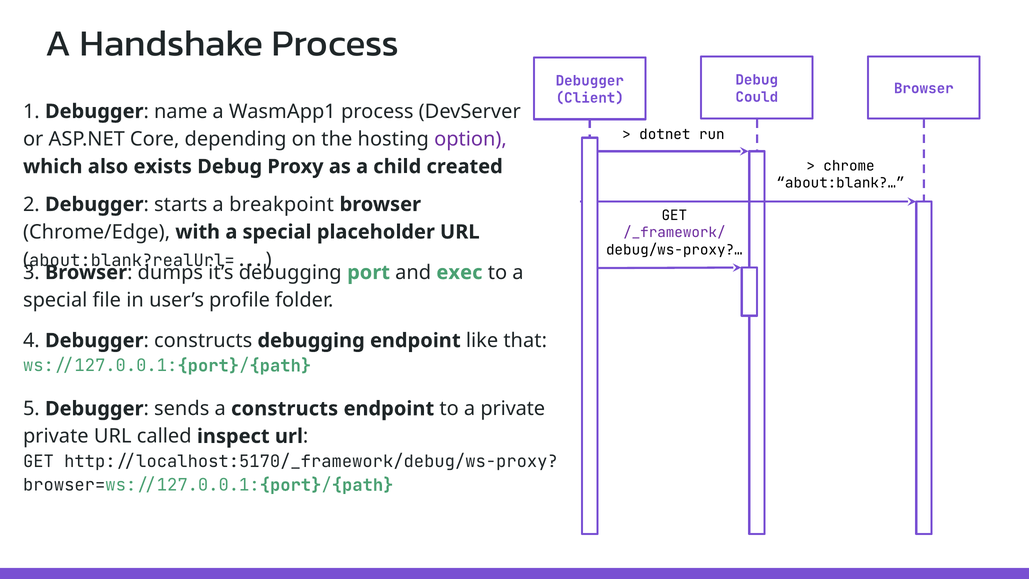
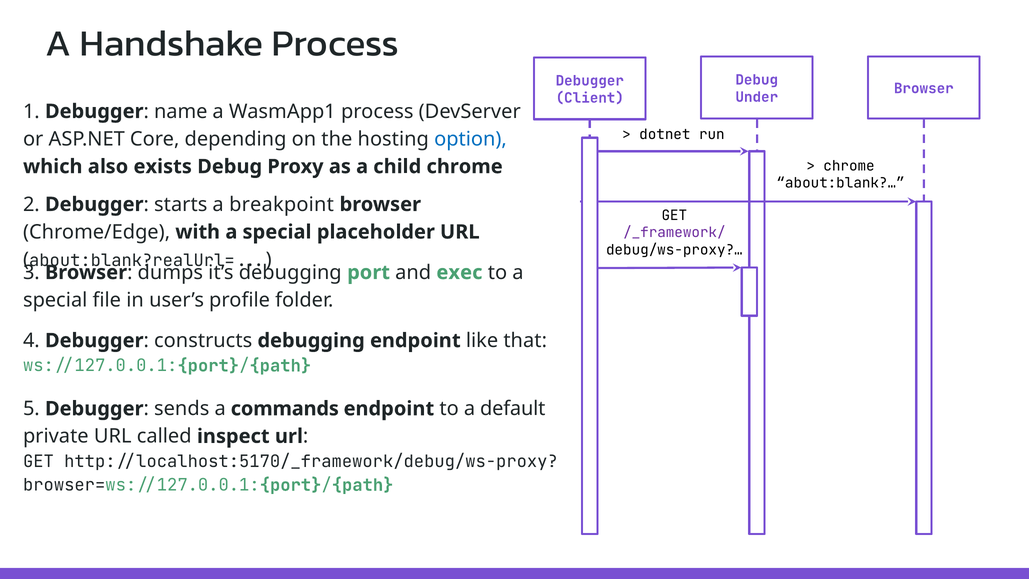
Could: Could -> Under (757, 97)
option colour: purple -> blue (470, 139)
child created: created -> chrome (465, 167)
a constructs: constructs -> commands (285, 409)
a private: private -> default (513, 409)
